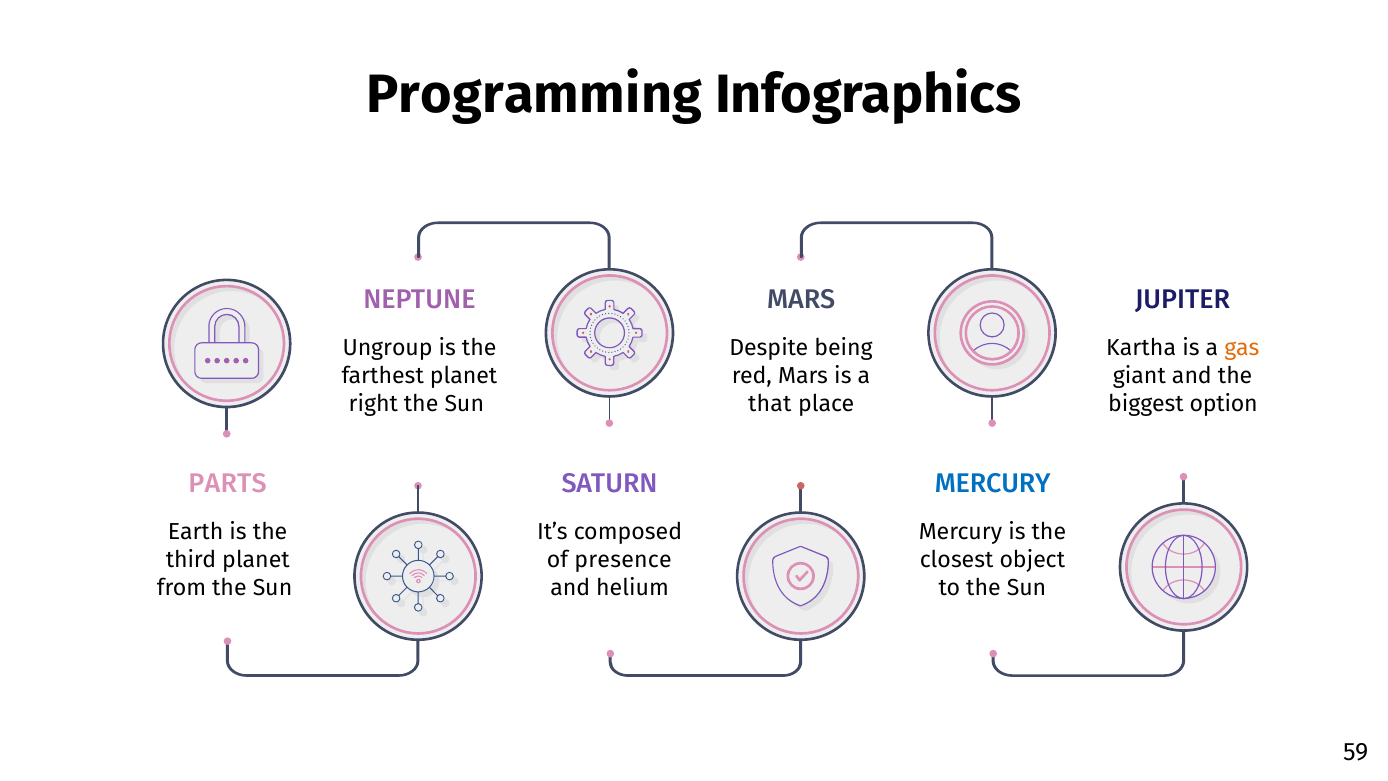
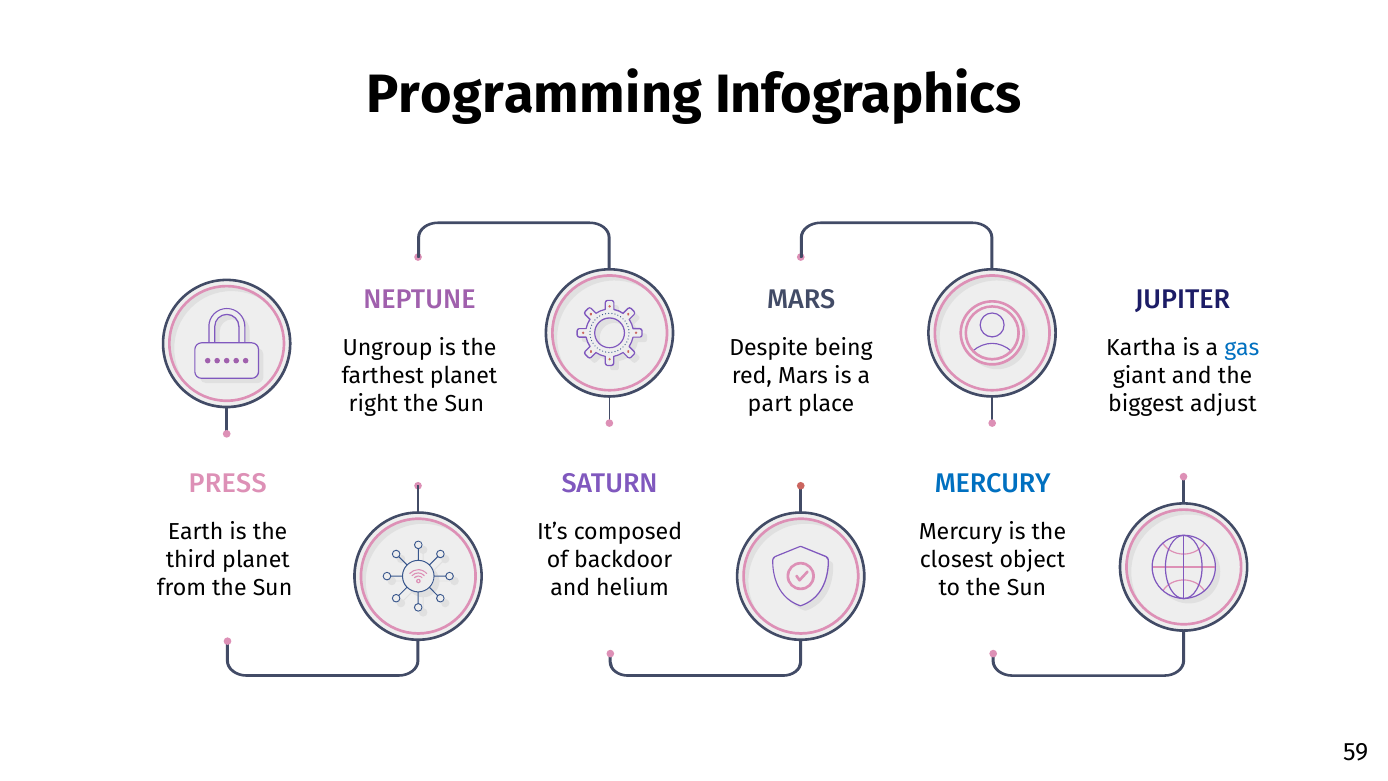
gas colour: orange -> blue (1242, 348)
that: that -> part (770, 404)
option: option -> adjust (1223, 404)
PARTS: PARTS -> PRESS (228, 483)
presence: presence -> backdoor (623, 560)
